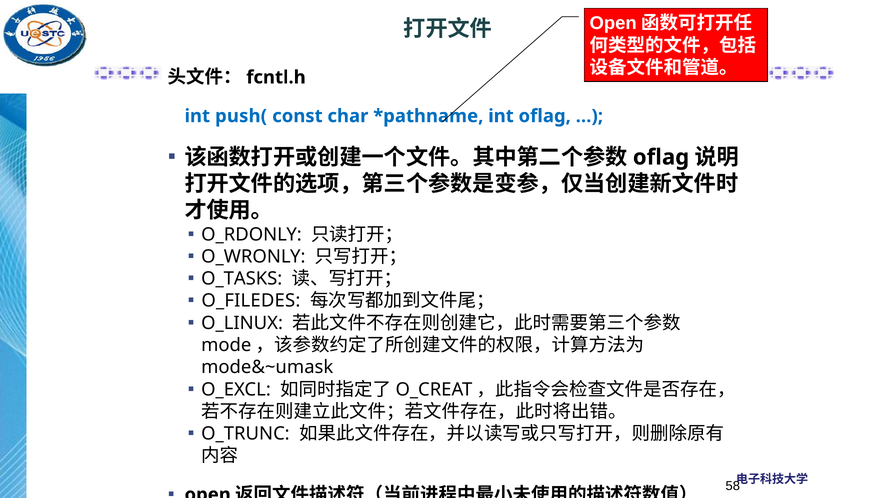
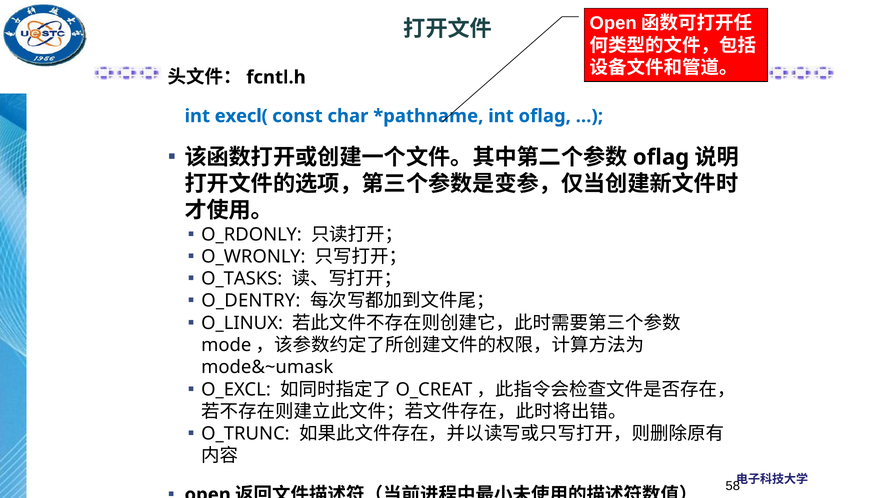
push(: push( -> execl( (241, 116)
O_FILEDES: O_FILEDES -> O_DENTRY (251, 301)
